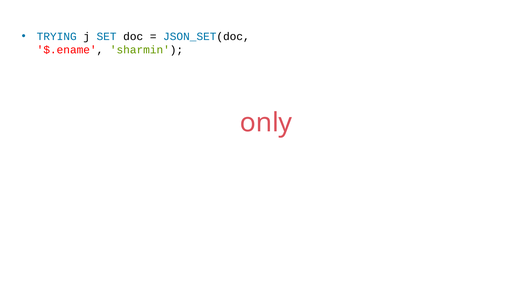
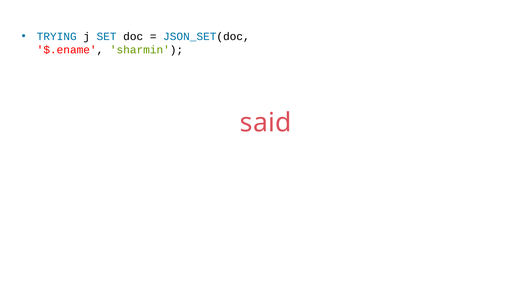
only: only -> said (266, 123)
